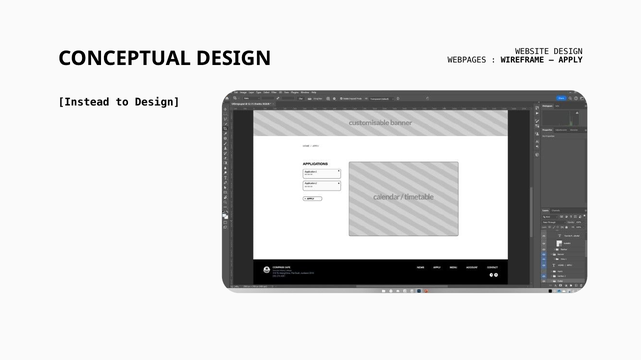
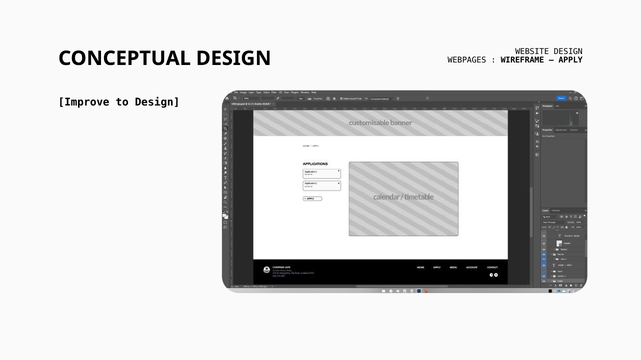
Instead: Instead -> Improve (84, 102)
